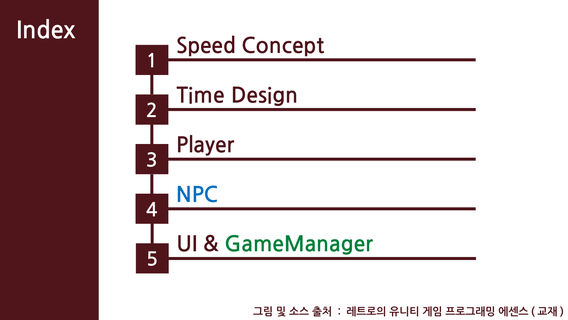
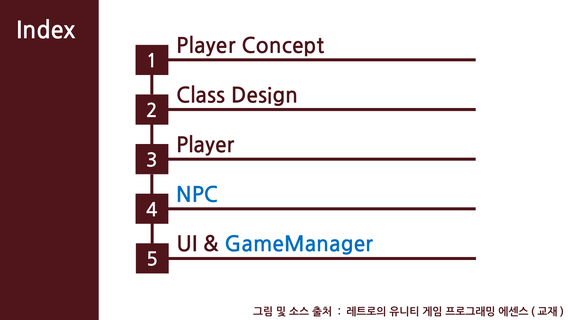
Speed: Speed -> Player (206, 46)
Time: Time -> Class (201, 96)
GameManager colour: green -> blue (299, 244)
